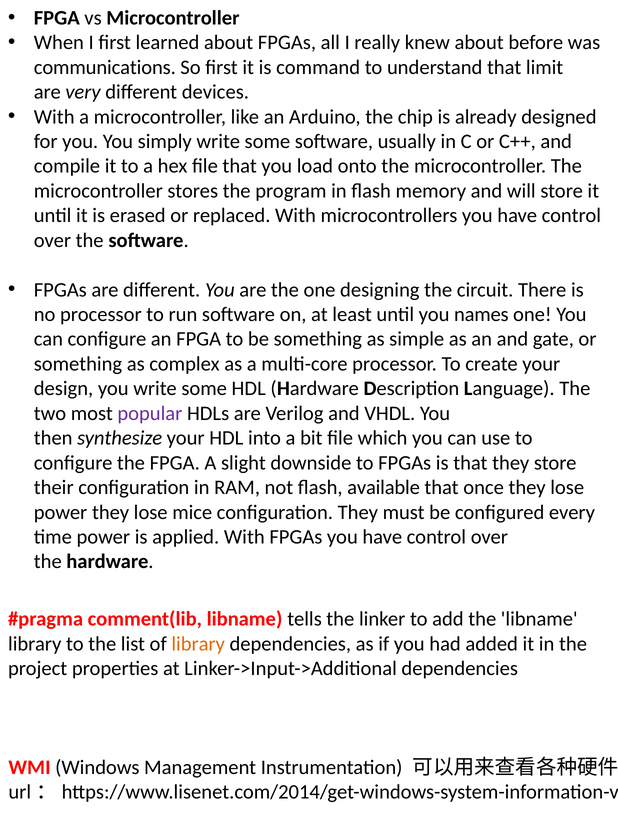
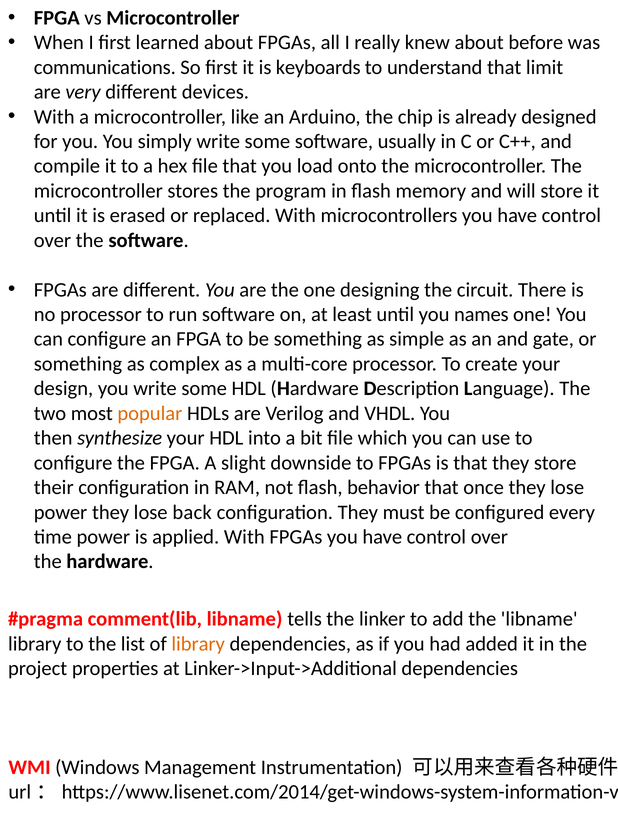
command: command -> keyboards (318, 67)
popular colour: purple -> orange (150, 413)
available: available -> behavior (384, 488)
mice: mice -> back (192, 512)
